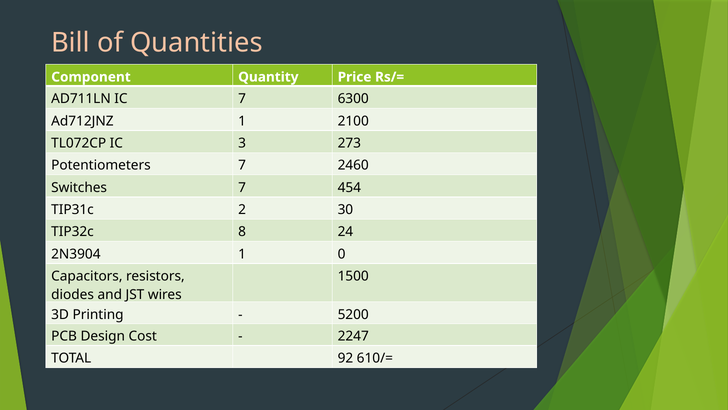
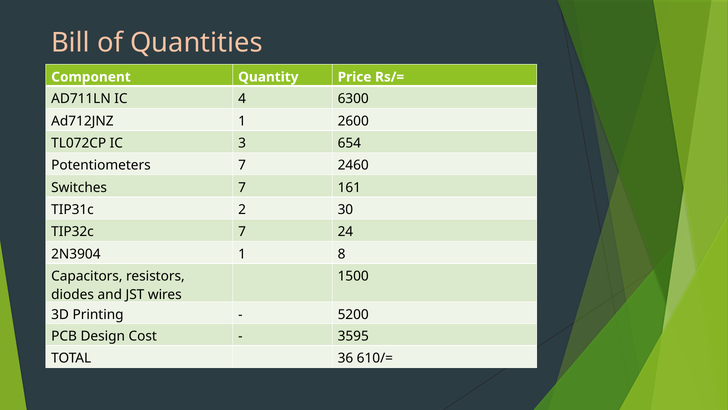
IC 7: 7 -> 4 (242, 99)
2100: 2100 -> 2600 (353, 121)
273: 273 -> 654 (349, 143)
454: 454 -> 161 (349, 187)
TIP32c 8: 8 -> 7 (242, 232)
0: 0 -> 8 (342, 254)
2247: 2247 -> 3595 (353, 336)
92: 92 -> 36 (345, 358)
